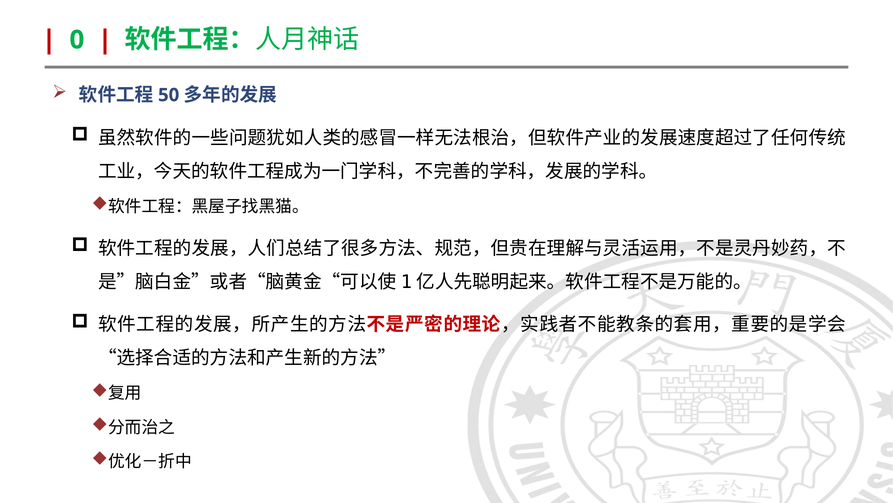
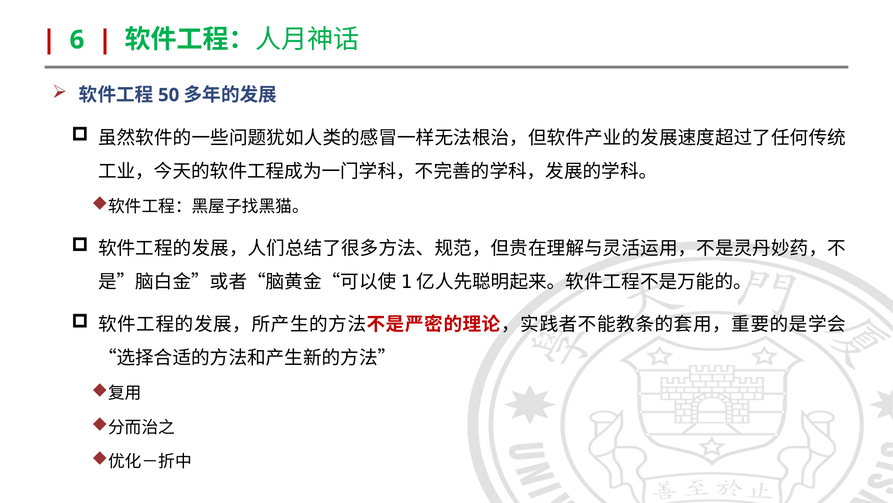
0: 0 -> 6 (77, 40)
